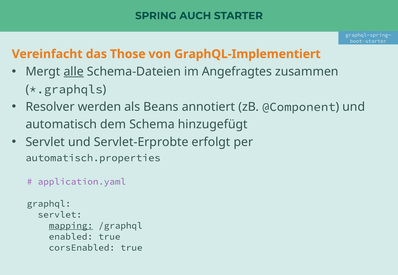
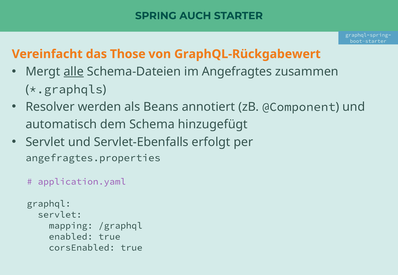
GraphQL-Implementiert: GraphQL-Implementiert -> GraphQL-Rückgabewert (247, 54)
Servlet-Erprobte: Servlet-Erprobte -> Servlet-Ebenfalls (141, 142)
automatisch.properties: automatisch.properties -> angefragtes.properties (93, 158)
mapping underline: present -> none (71, 226)
